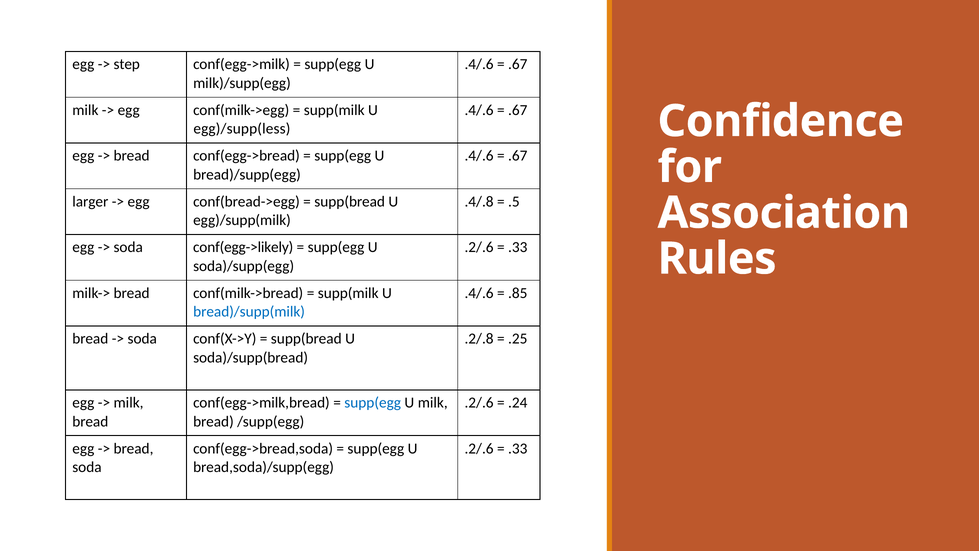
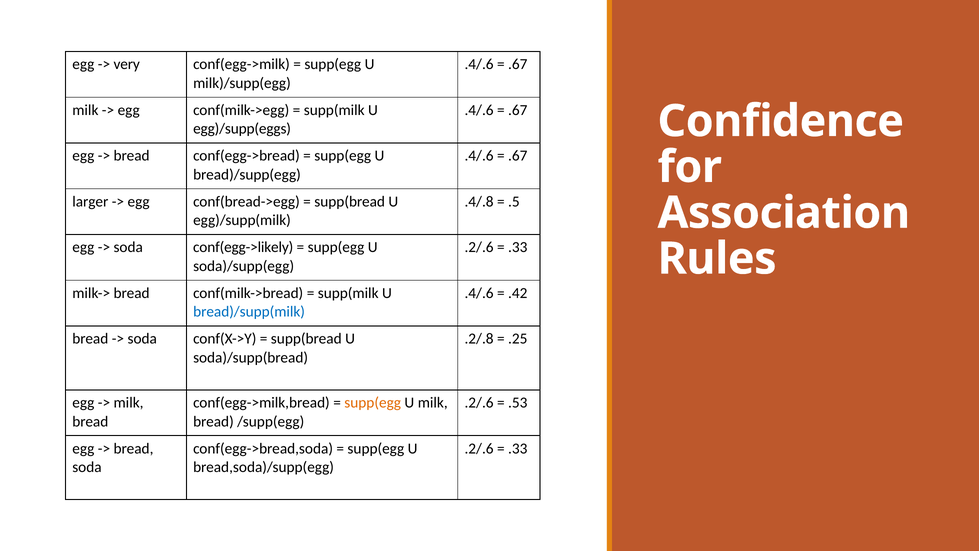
step: step -> very (127, 64)
egg)/supp(less: egg)/supp(less -> egg)/supp(eggs (242, 129)
.85: .85 -> .42 (518, 293)
supp(egg colour: blue -> orange (373, 403)
.24: .24 -> .53 (518, 403)
